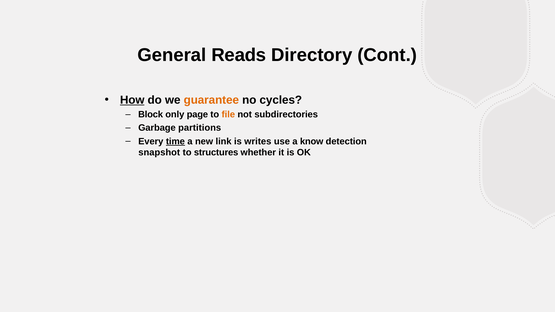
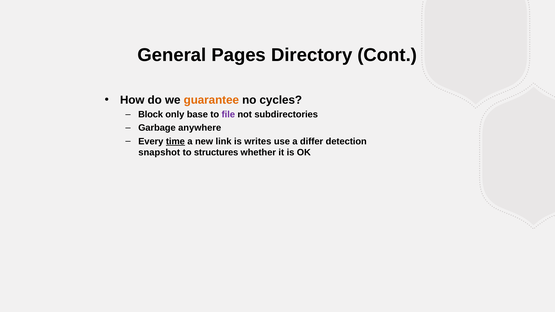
Reads: Reads -> Pages (239, 55)
How underline: present -> none (132, 100)
page: page -> base (197, 115)
file colour: orange -> purple (228, 115)
partitions: partitions -> anywhere (200, 128)
know: know -> differ (312, 141)
